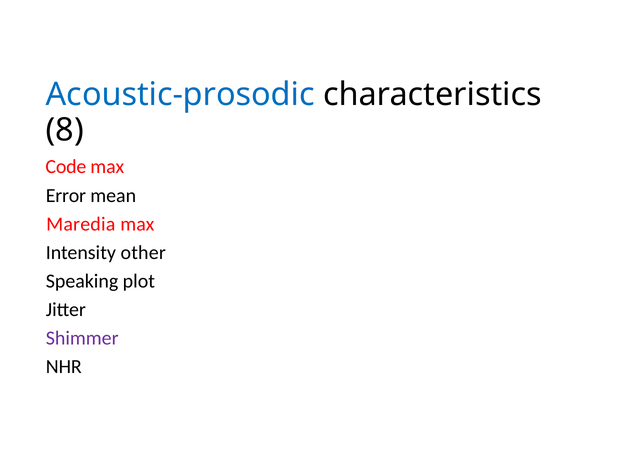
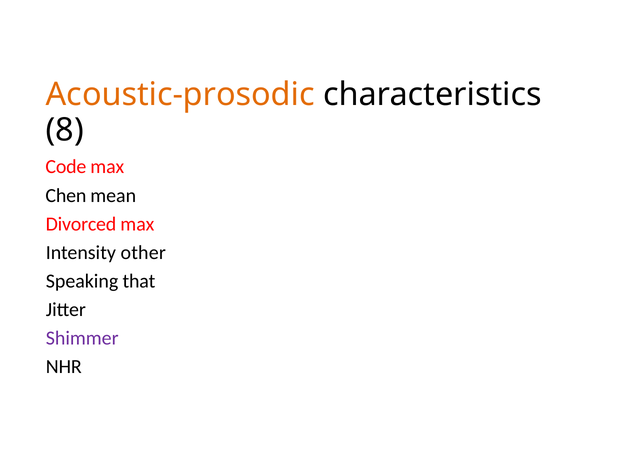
Acoustic-prosodic colour: blue -> orange (180, 95)
Error: Error -> Chen (66, 195)
Maredia: Maredia -> Divorced (81, 224)
plot: plot -> that (139, 281)
